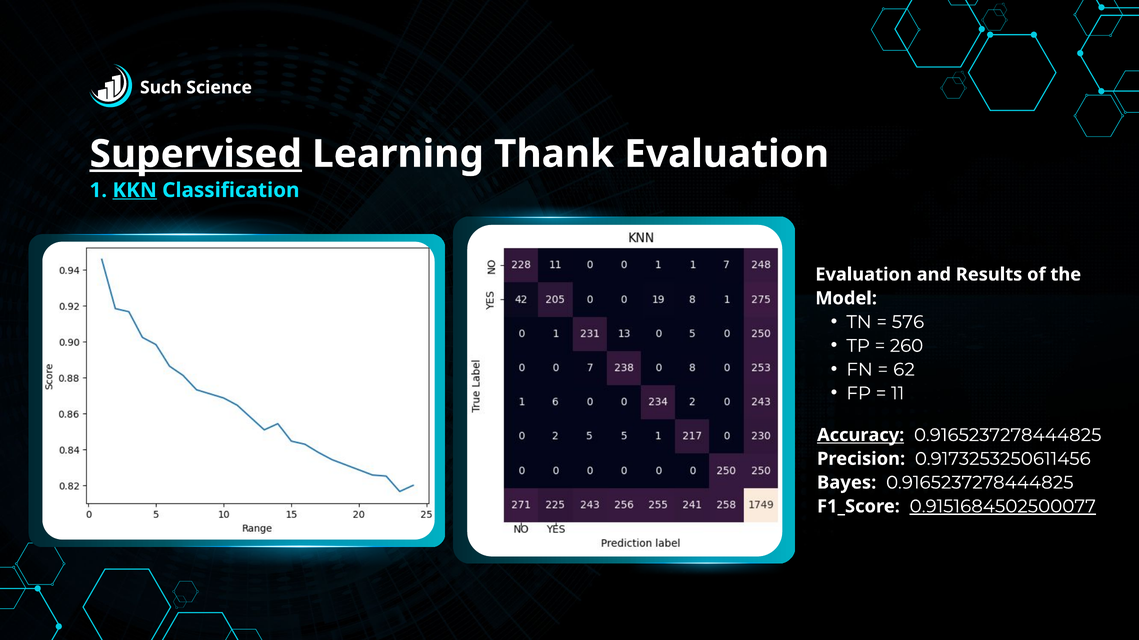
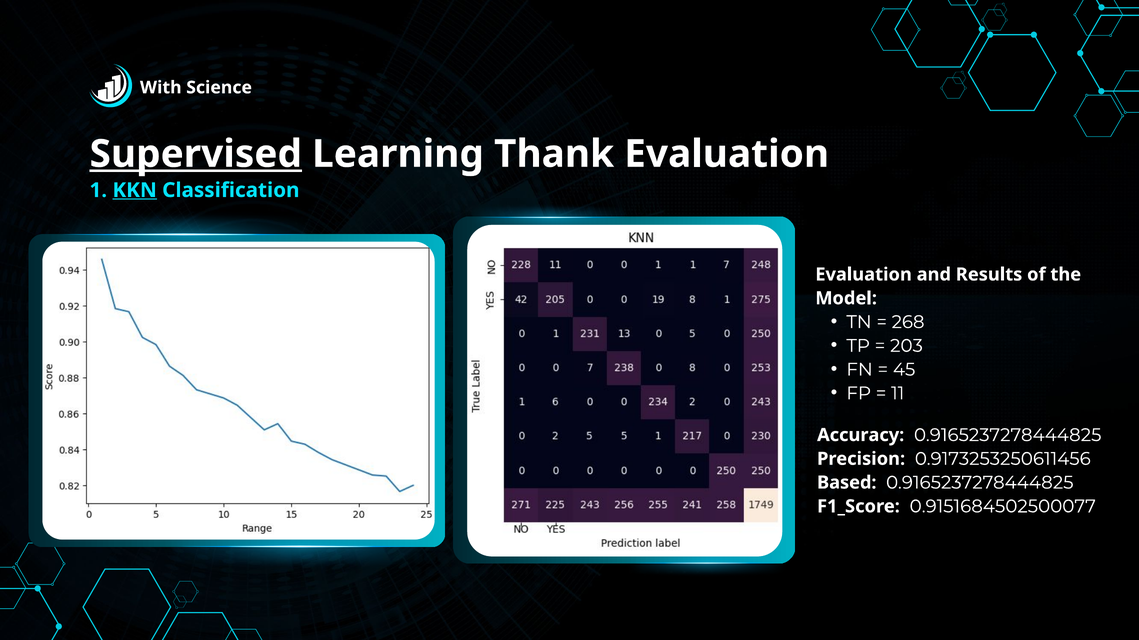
Such: Such -> With (161, 88)
576: 576 -> 268 (908, 322)
260: 260 -> 203 (906, 346)
62: 62 -> 45 (904, 370)
Accuracy underline: present -> none (861, 436)
Bayes: Bayes -> Based (847, 483)
0.9151684502500077 underline: present -> none (1003, 507)
